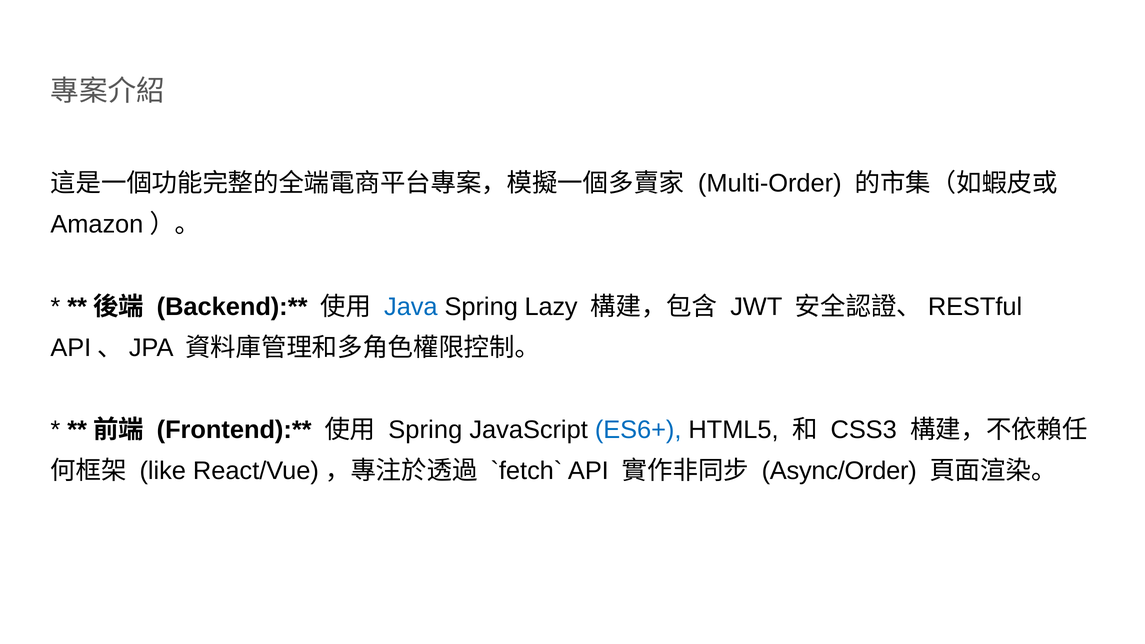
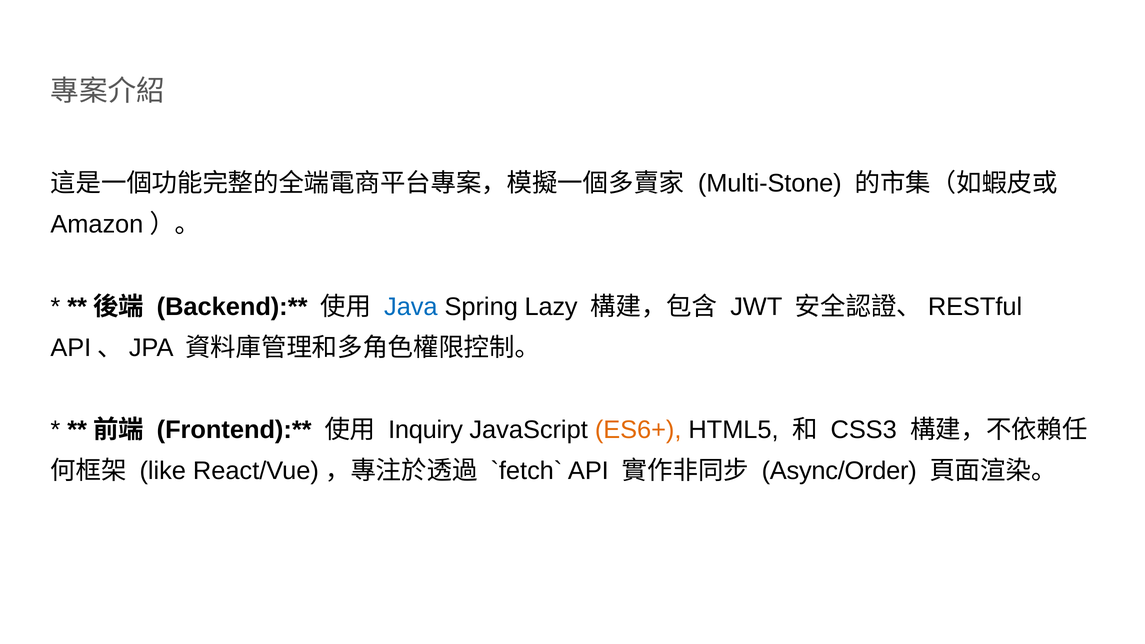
Multi-Order: Multi-Order -> Multi-Stone (770, 183)
Spring: Spring -> Inquiry (426, 430)
ES6+ colour: blue -> orange (638, 430)
